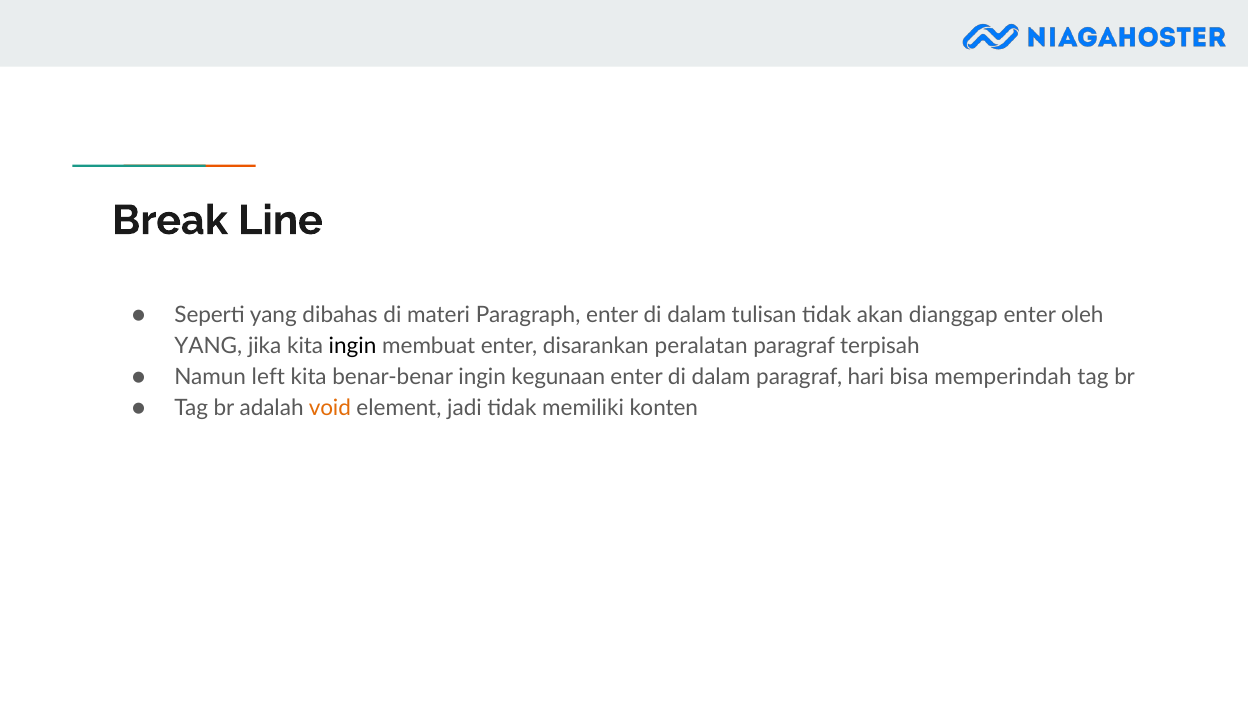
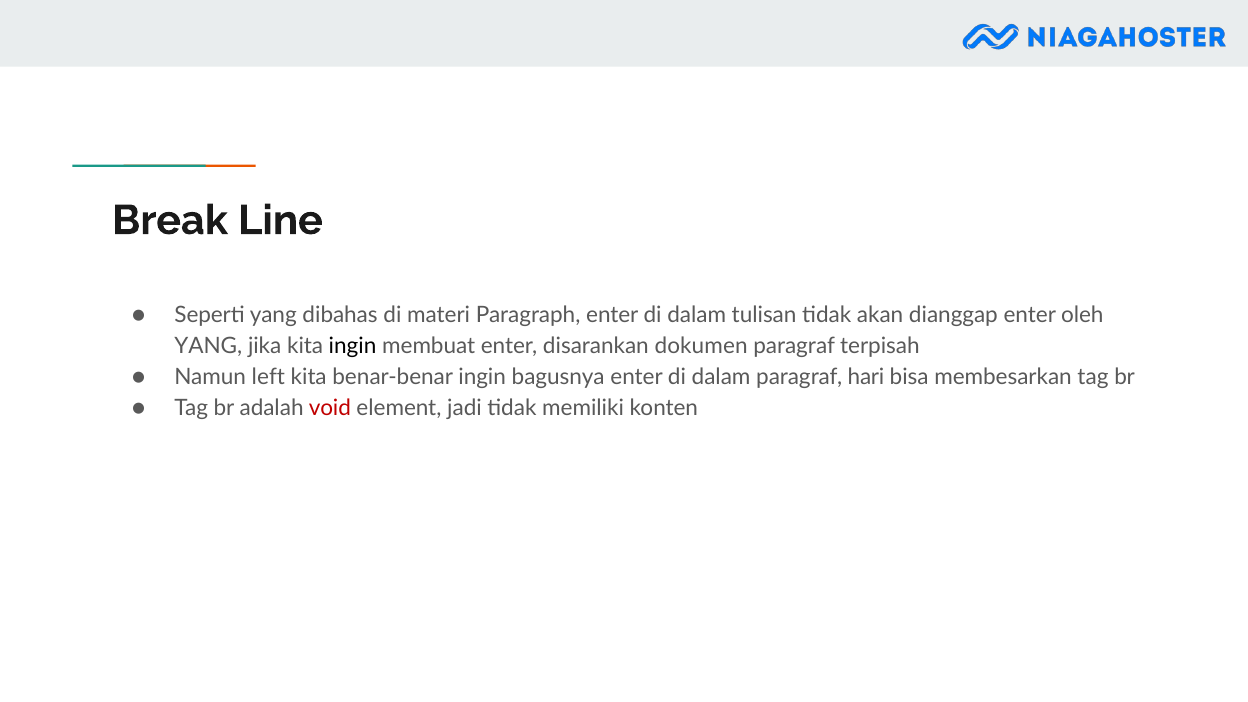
peralatan: peralatan -> dokumen (701, 346)
kegunaan: kegunaan -> bagusnya (558, 377)
memperindah: memperindah -> membesarkan (1003, 377)
void colour: orange -> red (330, 408)
